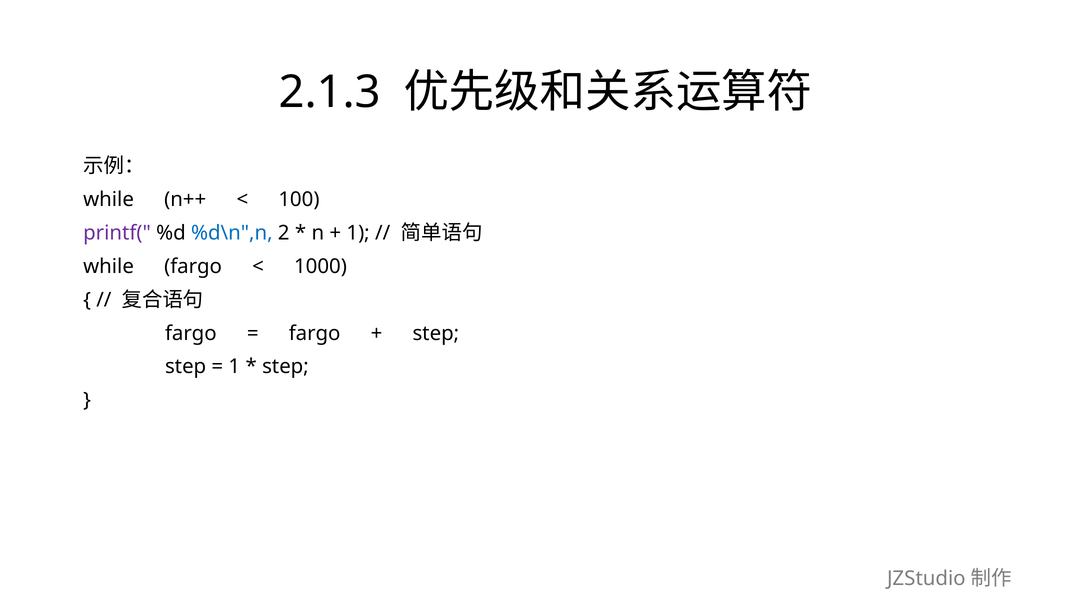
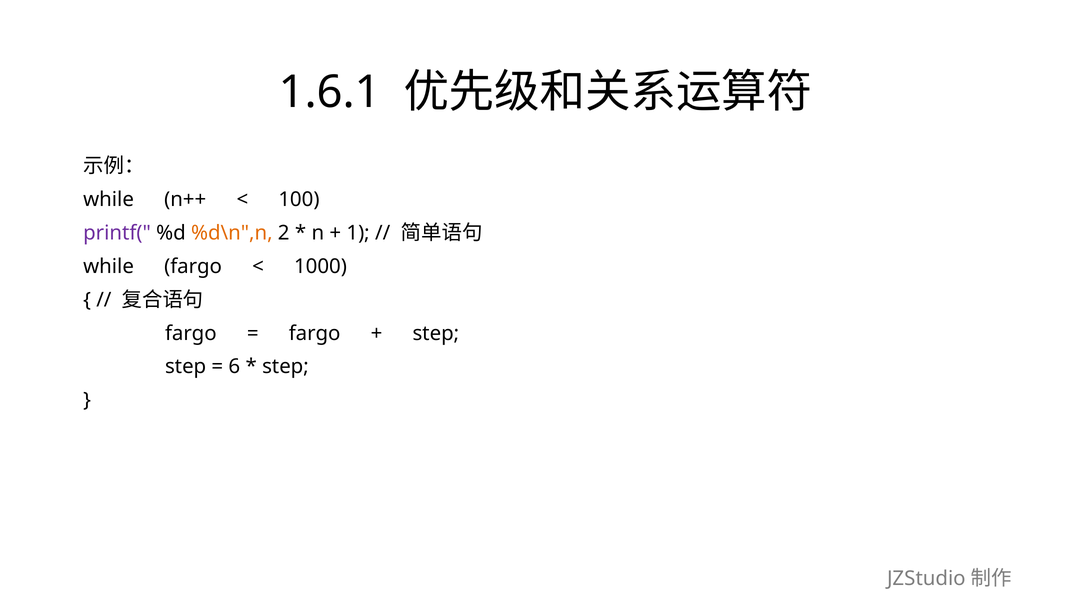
2.1.3: 2.1.3 -> 1.6.1 (330, 92)
%d\n",n colour: blue -> orange (232, 233)
1: 1 -> 6 (234, 367)
